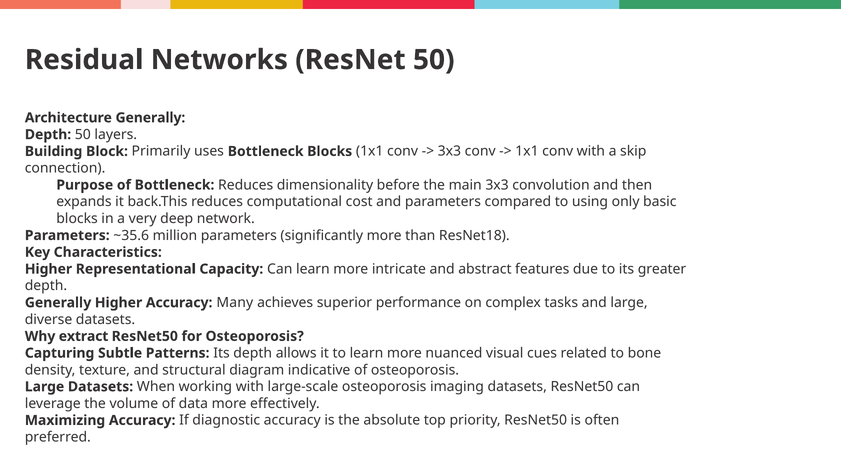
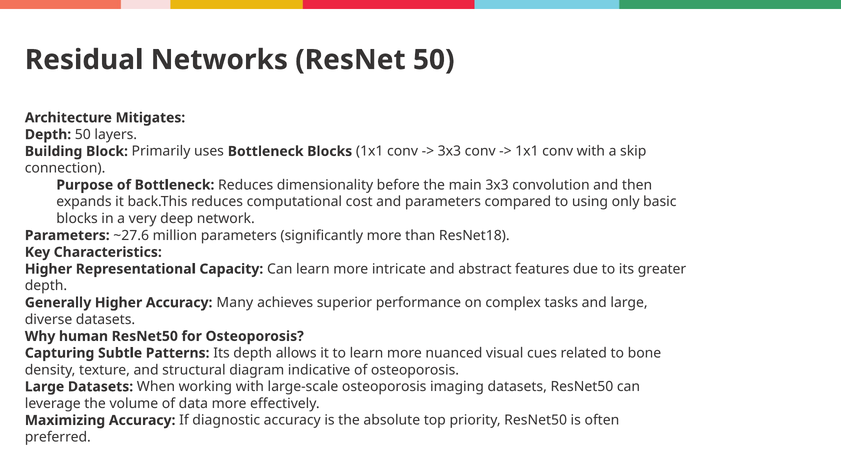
Architecture Generally: Generally -> Mitigates (150, 118)
~35.6: ~35.6 -> ~27.6 (131, 235)
extract: extract -> human (83, 336)
